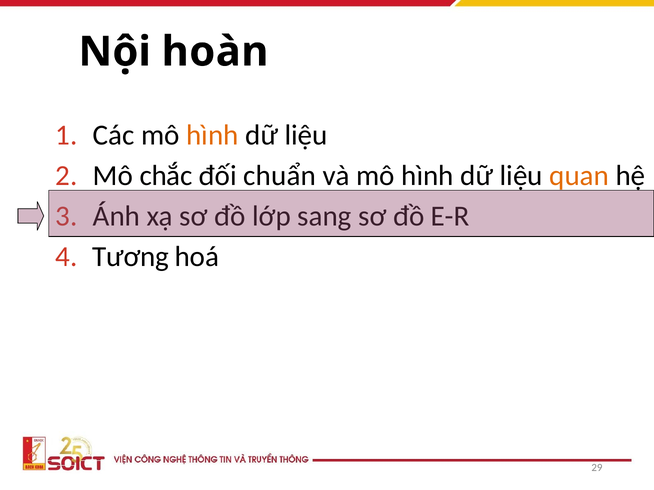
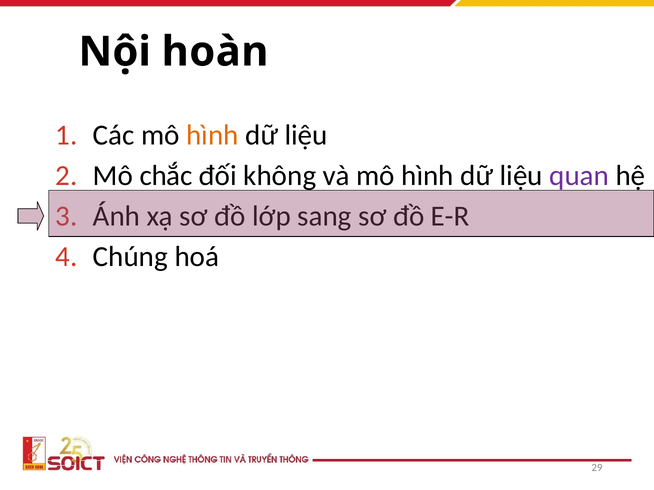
chuẩn: chuẩn -> không (280, 176)
quan colour: orange -> purple (579, 176)
Tương: Tương -> Chúng (130, 257)
